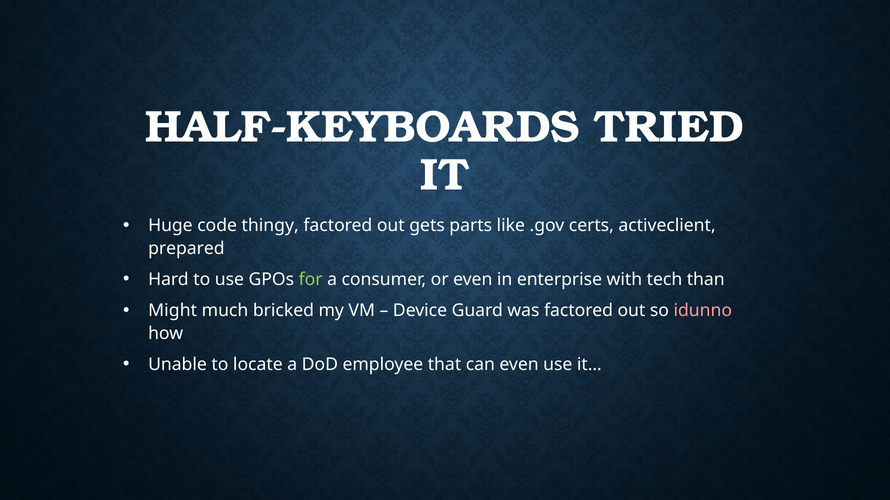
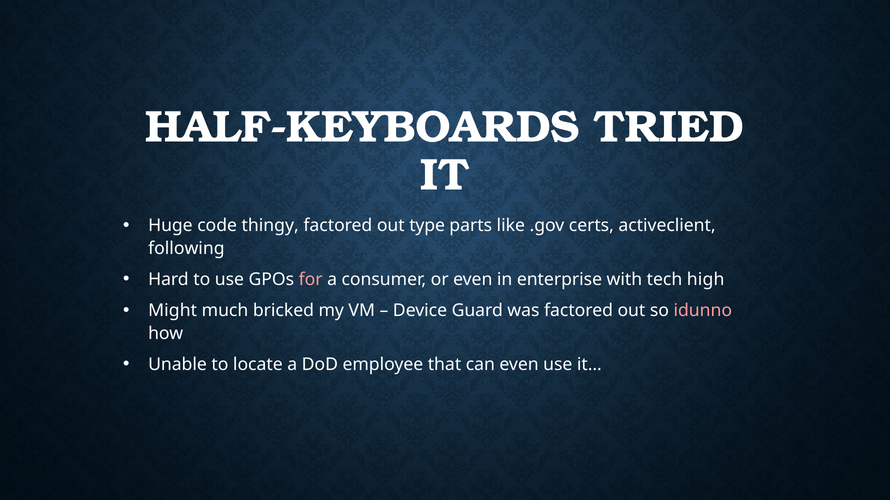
gets: gets -> type (427, 226)
prepared: prepared -> following (186, 249)
for colour: light green -> pink (311, 280)
than: than -> high (706, 280)
